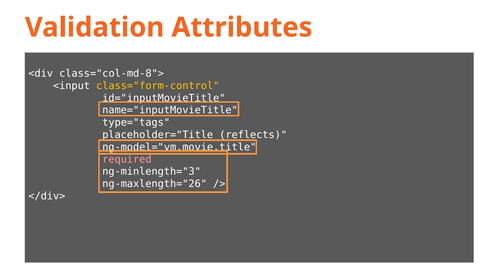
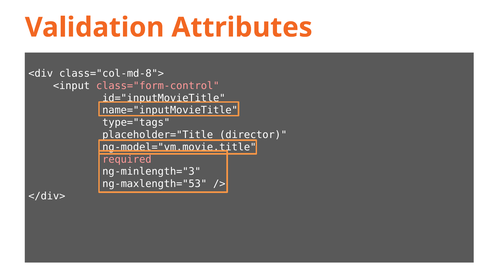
class="form-control colour: yellow -> pink (158, 86)
reflects: reflects -> director (253, 135)
ng-maxlength="26: ng-maxlength="26 -> ng-maxlength="53 (155, 184)
